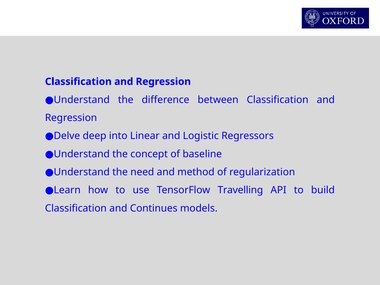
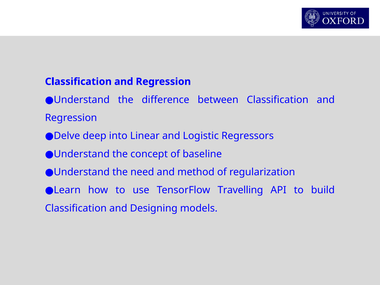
Continues: Continues -> Designing (154, 208)
